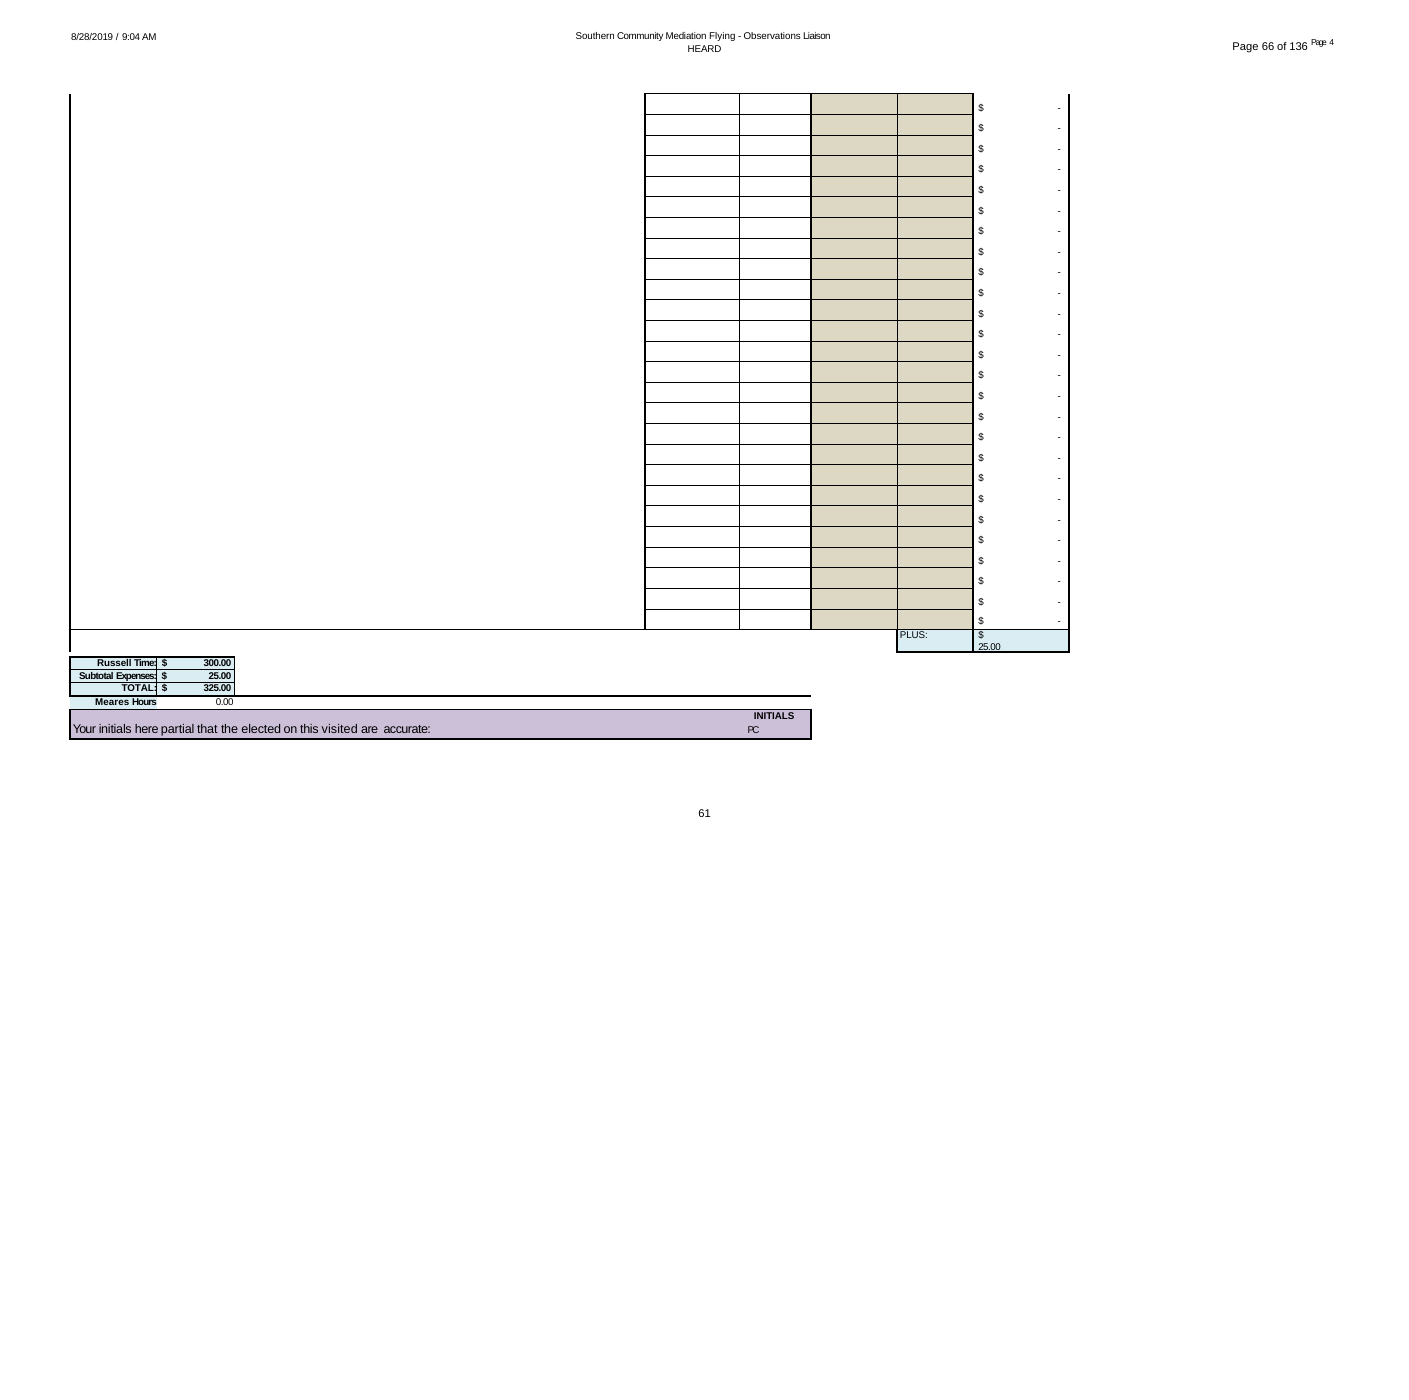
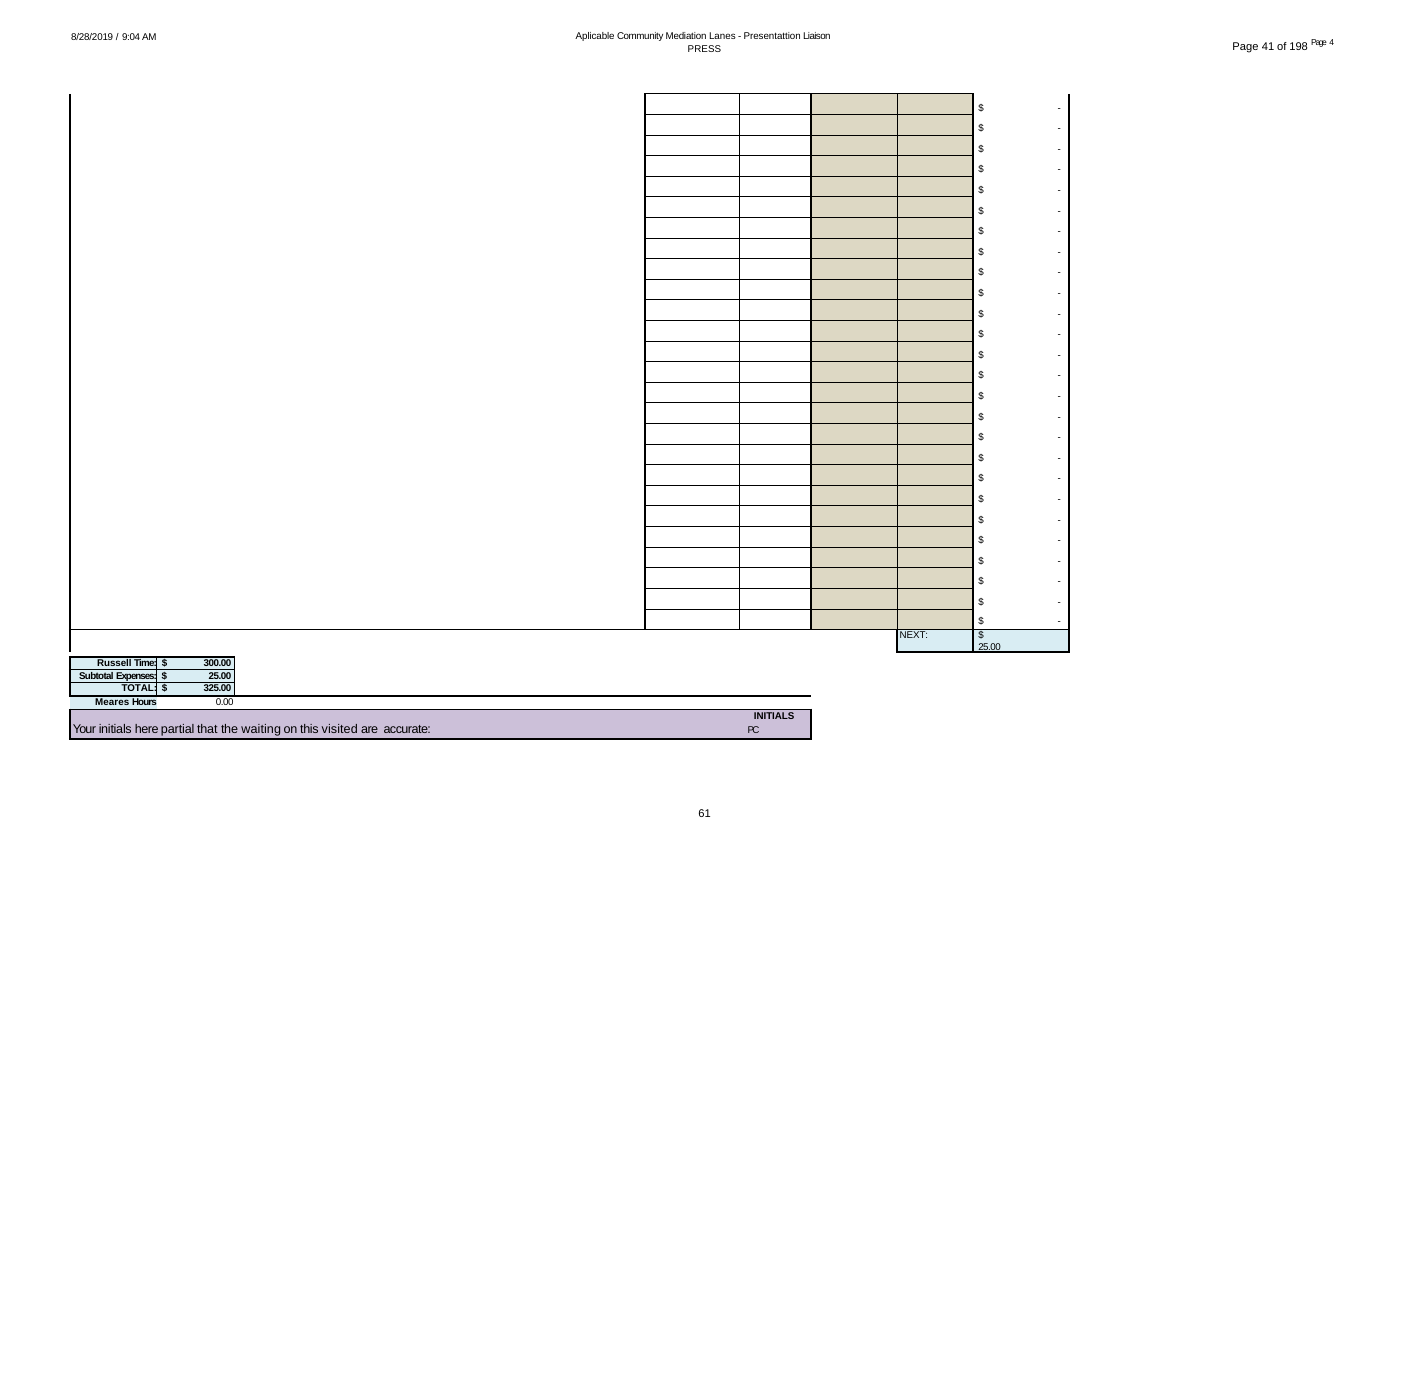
Southern: Southern -> Aplicable (595, 36)
Flying: Flying -> Lanes (722, 36)
Observations: Observations -> Presentattion (772, 36)
66: 66 -> 41 (1268, 46)
136: 136 -> 198 (1299, 46)
HEARD: HEARD -> PRESS (704, 49)
PLUS: PLUS -> NEXT (914, 635)
elected: elected -> waiting (261, 729)
